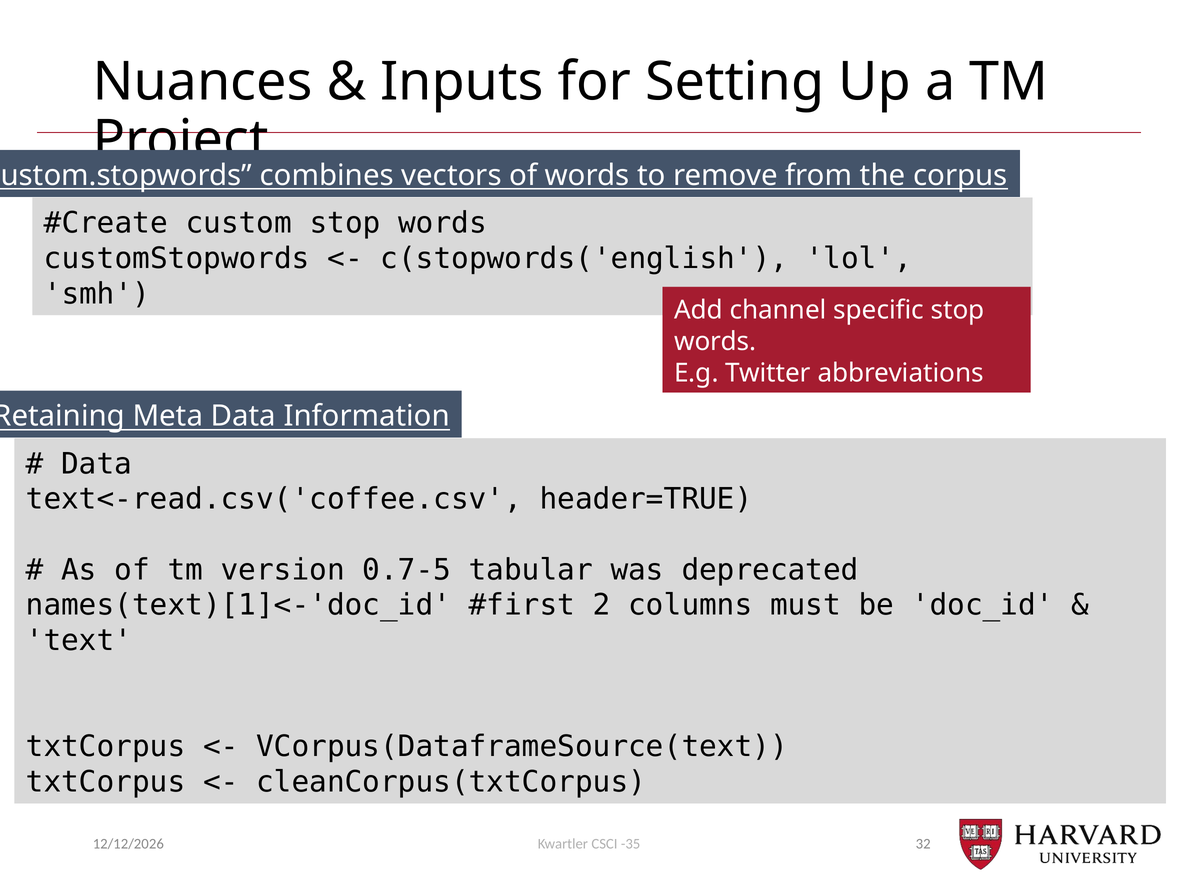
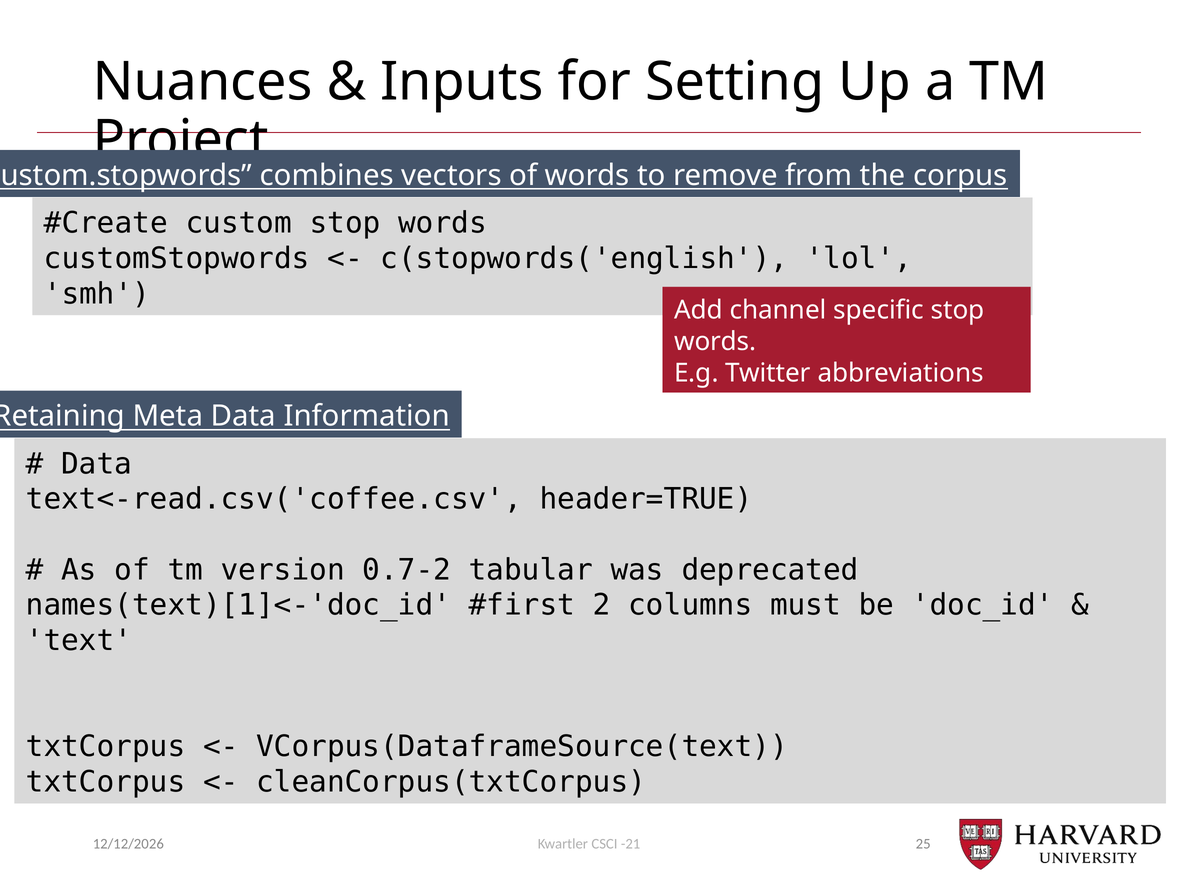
0.7-5: 0.7-5 -> 0.7-2 (407, 570)
32: 32 -> 25 (923, 843)
-35: -35 -> -21 (631, 843)
